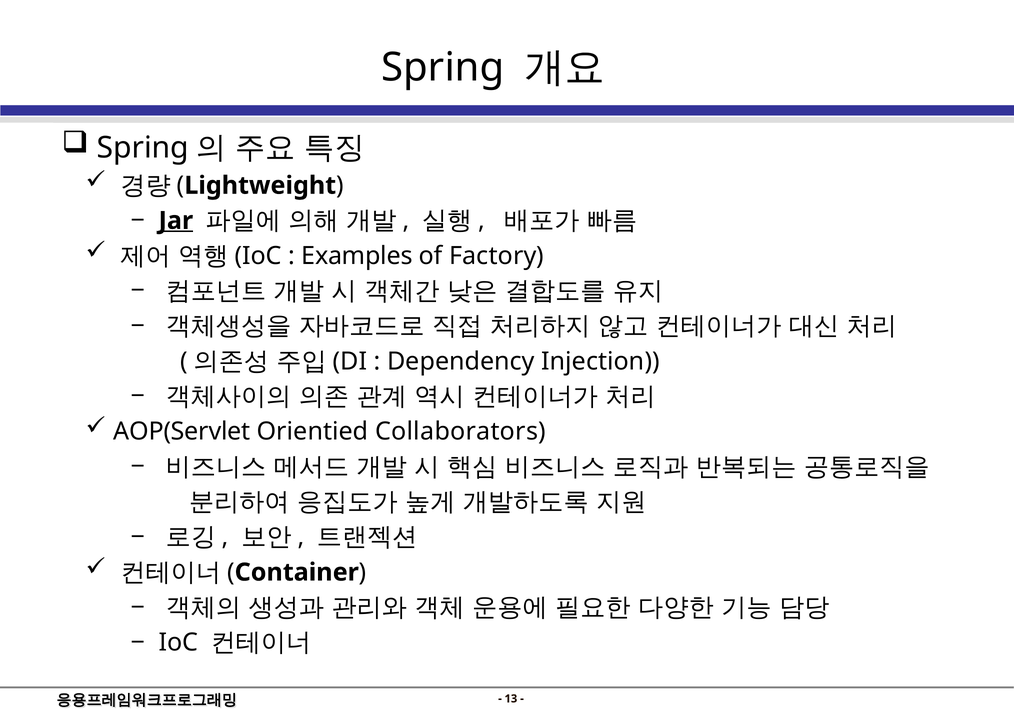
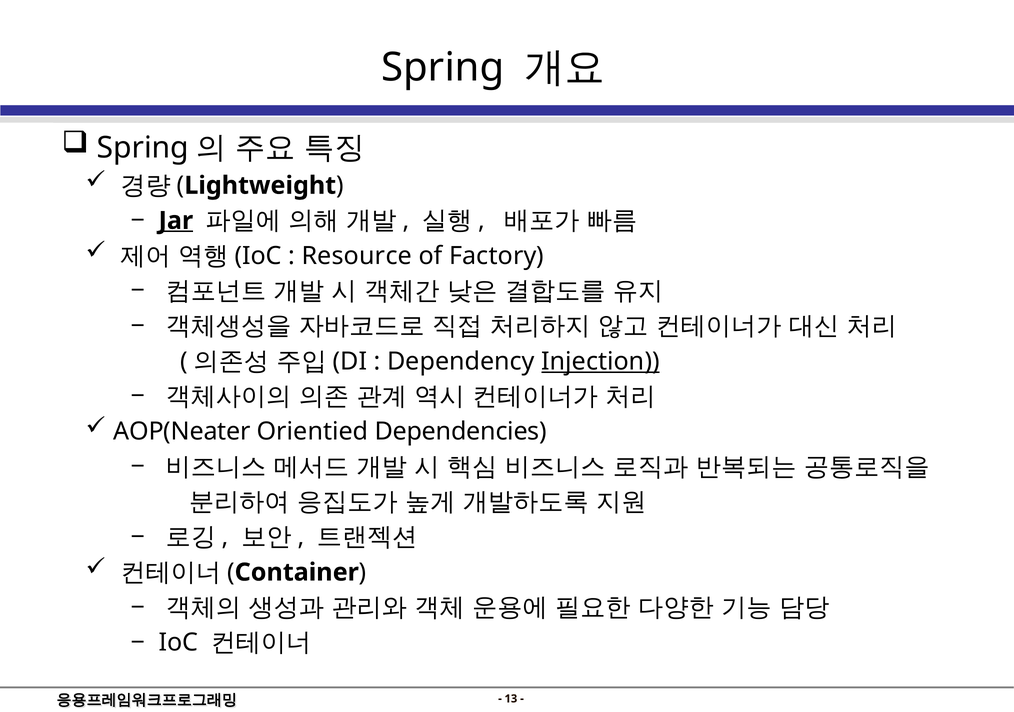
Examples: Examples -> Resource (357, 256)
Injection underline: none -> present (600, 361)
AOP(Servlet: AOP(Servlet -> AOP(Neater (182, 431)
Collaborators: Collaborators -> Dependencies (461, 431)
